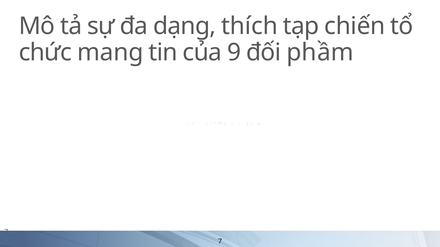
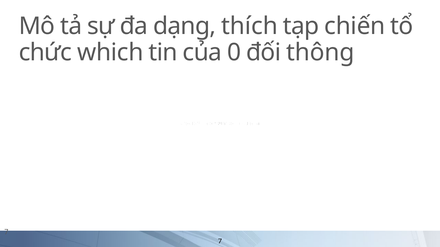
mang: mang -> which (110, 52)
9: 9 -> 0 (234, 52)
phầm: phầm -> thông (320, 52)
